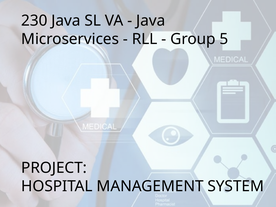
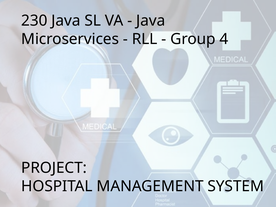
5: 5 -> 4 (224, 39)
